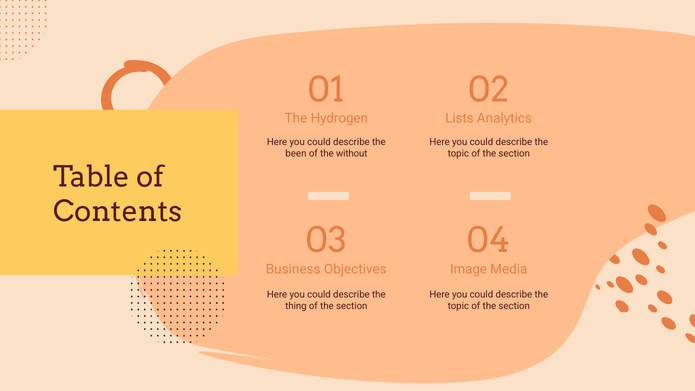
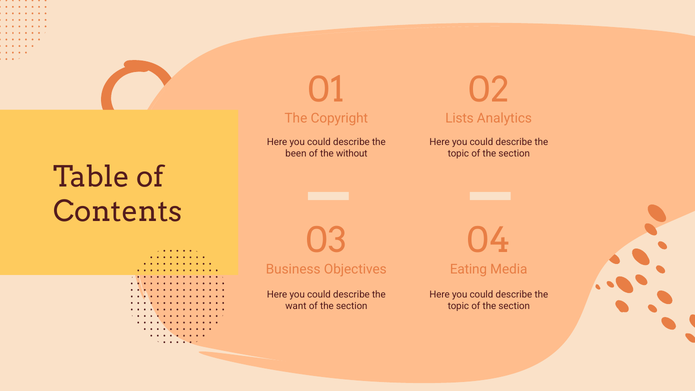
Hydrogen: Hydrogen -> Copyright (339, 118)
Image: Image -> Eating (468, 269)
thing: thing -> want (296, 306)
